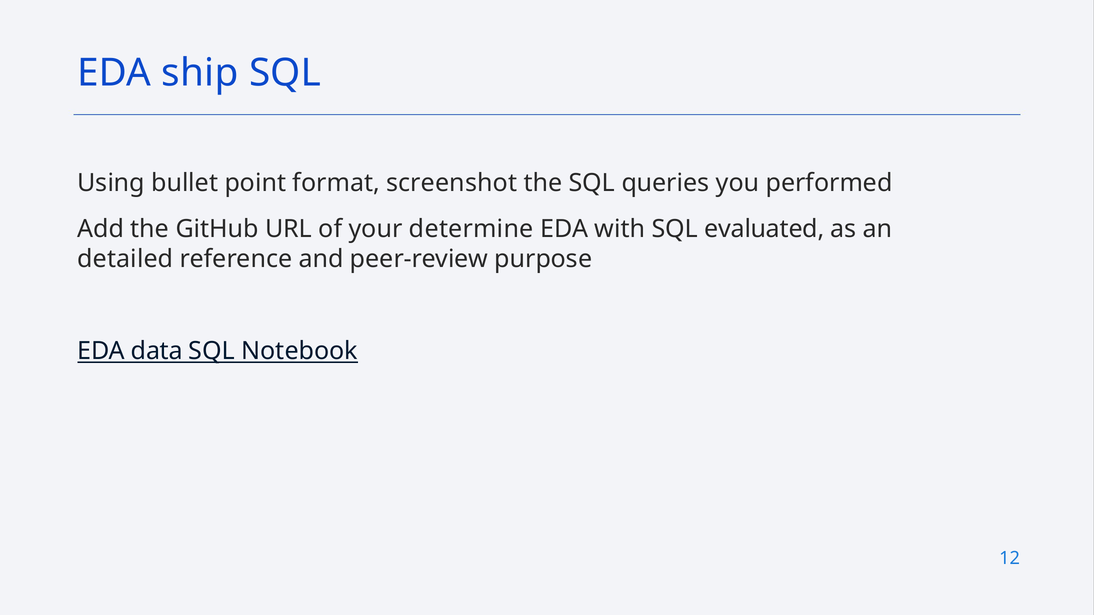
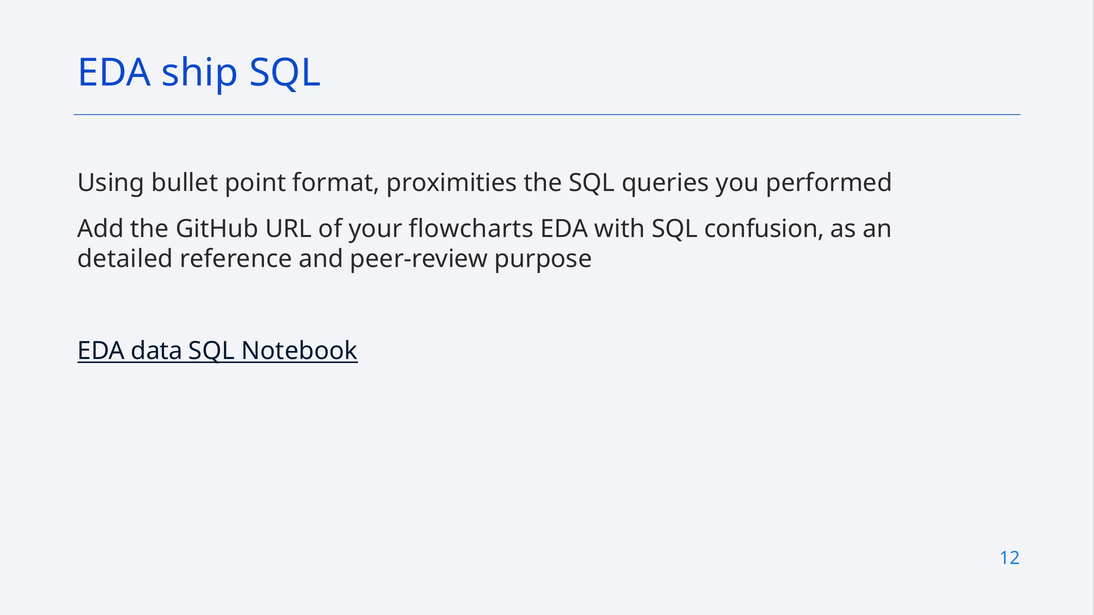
screenshot: screenshot -> proximities (452, 183)
determine: determine -> flowcharts (471, 229)
evaluated: evaluated -> confusion (764, 229)
